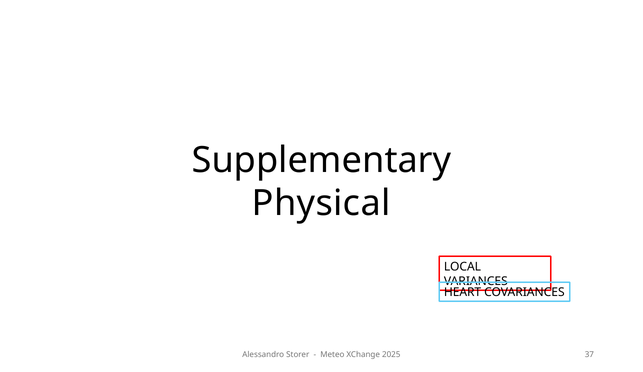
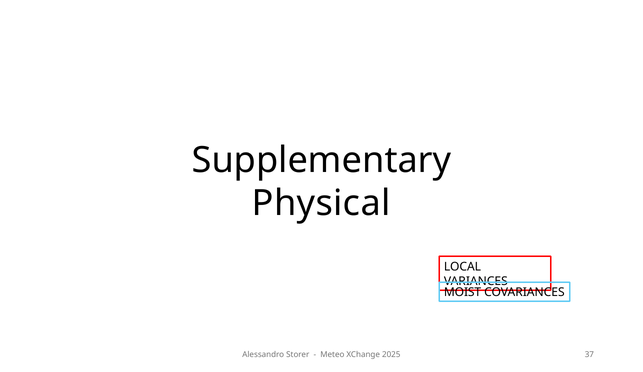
HEART: HEART -> MOIST (463, 293)
